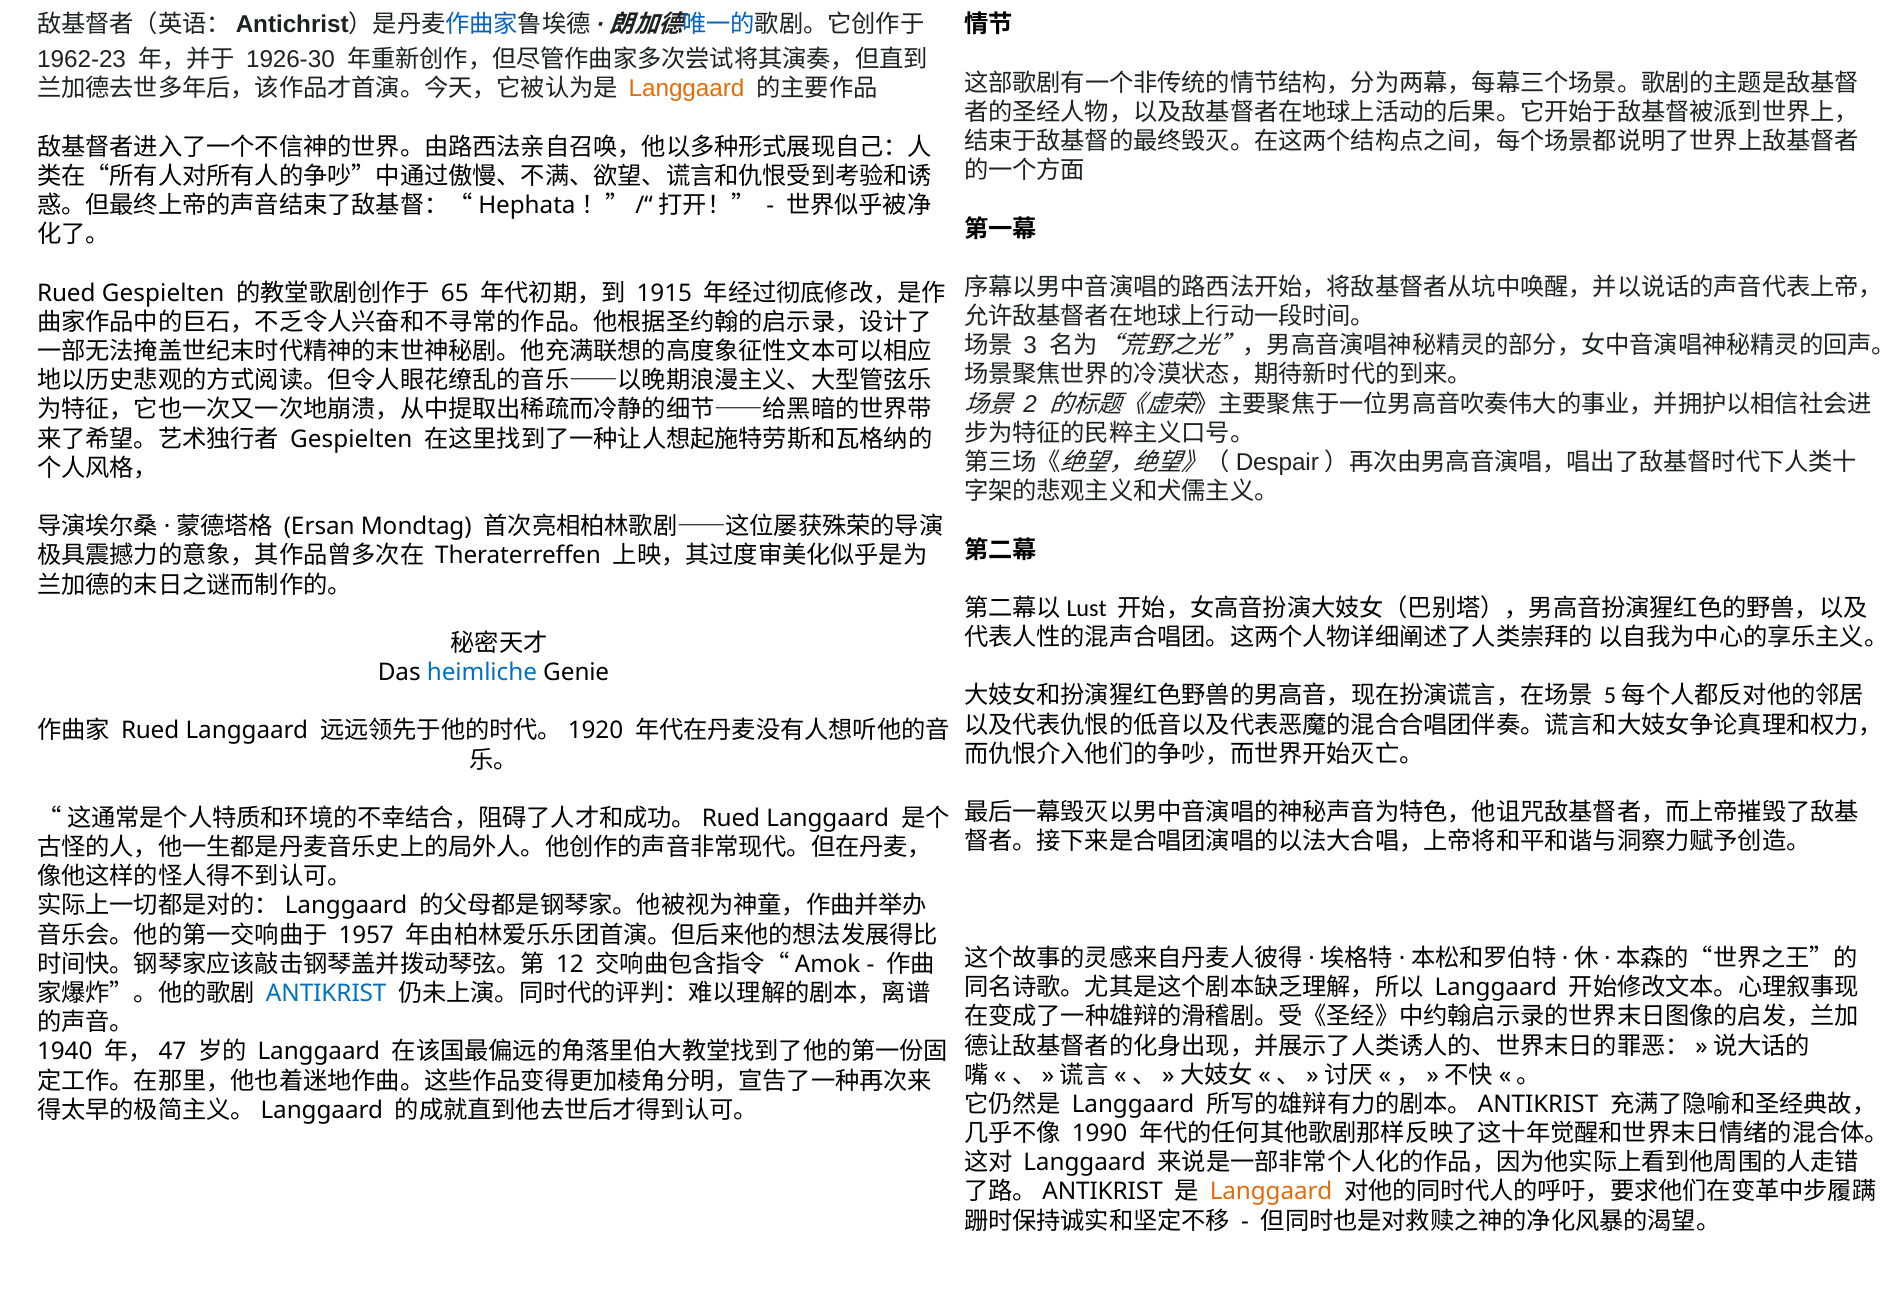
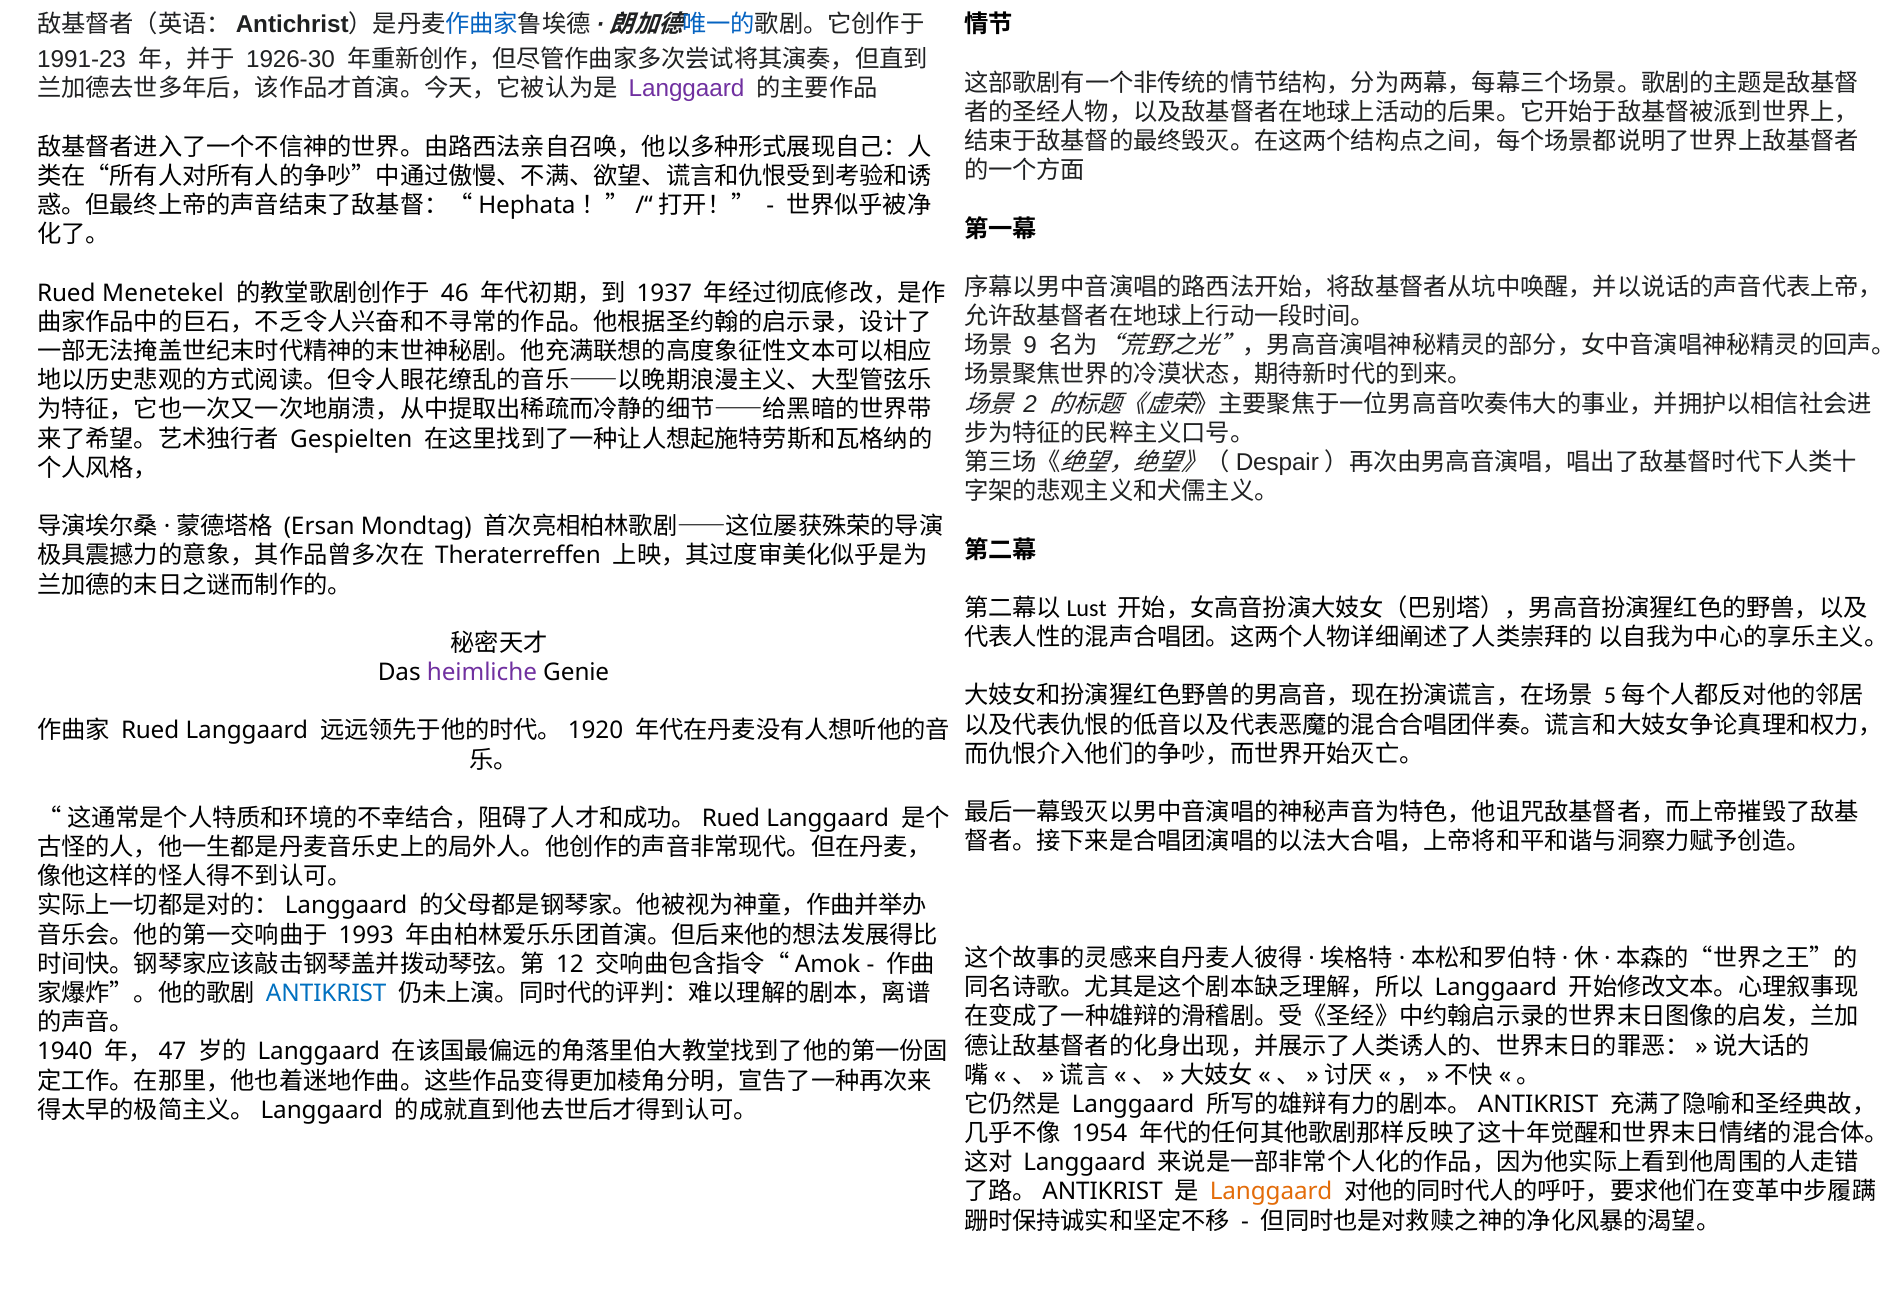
1962-23: 1962-23 -> 1991-23 (82, 60)
Langgaard colour: orange -> purple (687, 89)
Rued Gespielten: Gespielten -> Menetekel (163, 293)
65: 65 -> 46 (455, 293)
1915: 1915 -> 1937 (664, 293)
3: 3 -> 9 (1030, 346)
heimliche colour: blue -> purple (482, 673)
1957: 1957 -> 1993 (366, 935)
1990: 1990 -> 1954 (1099, 1134)
